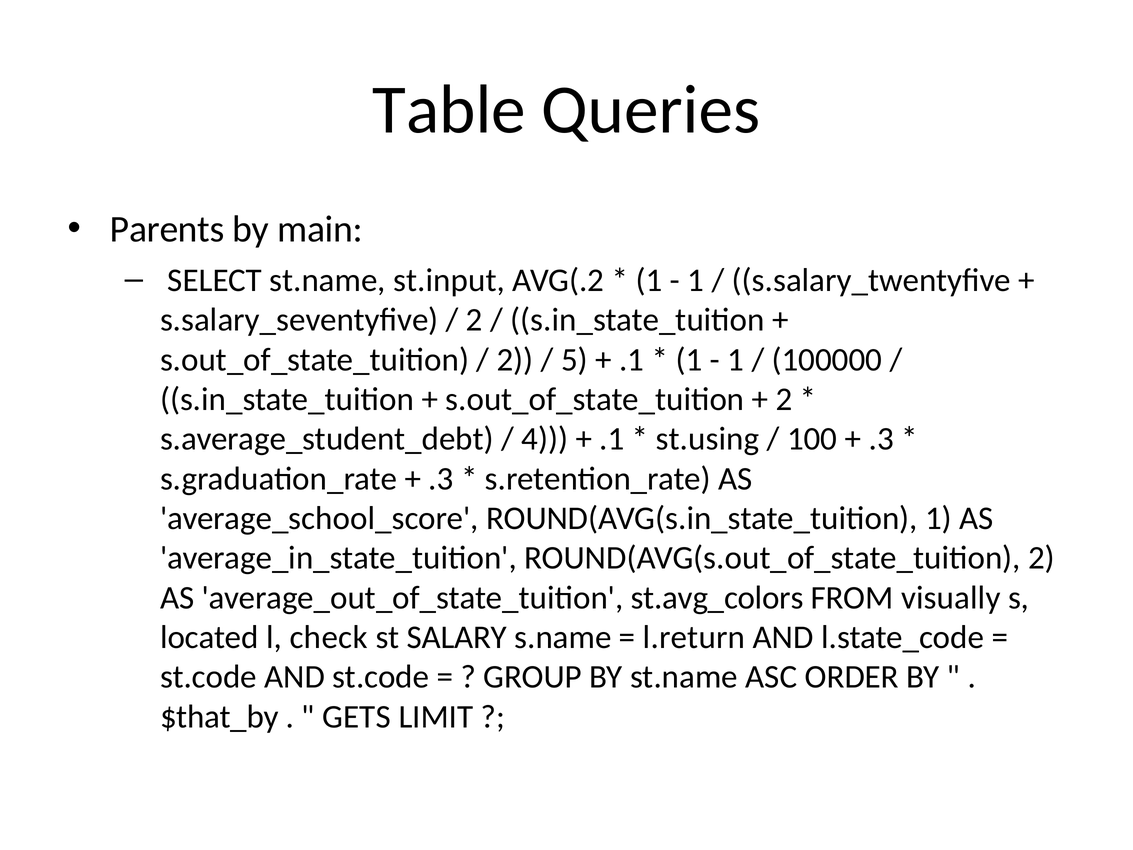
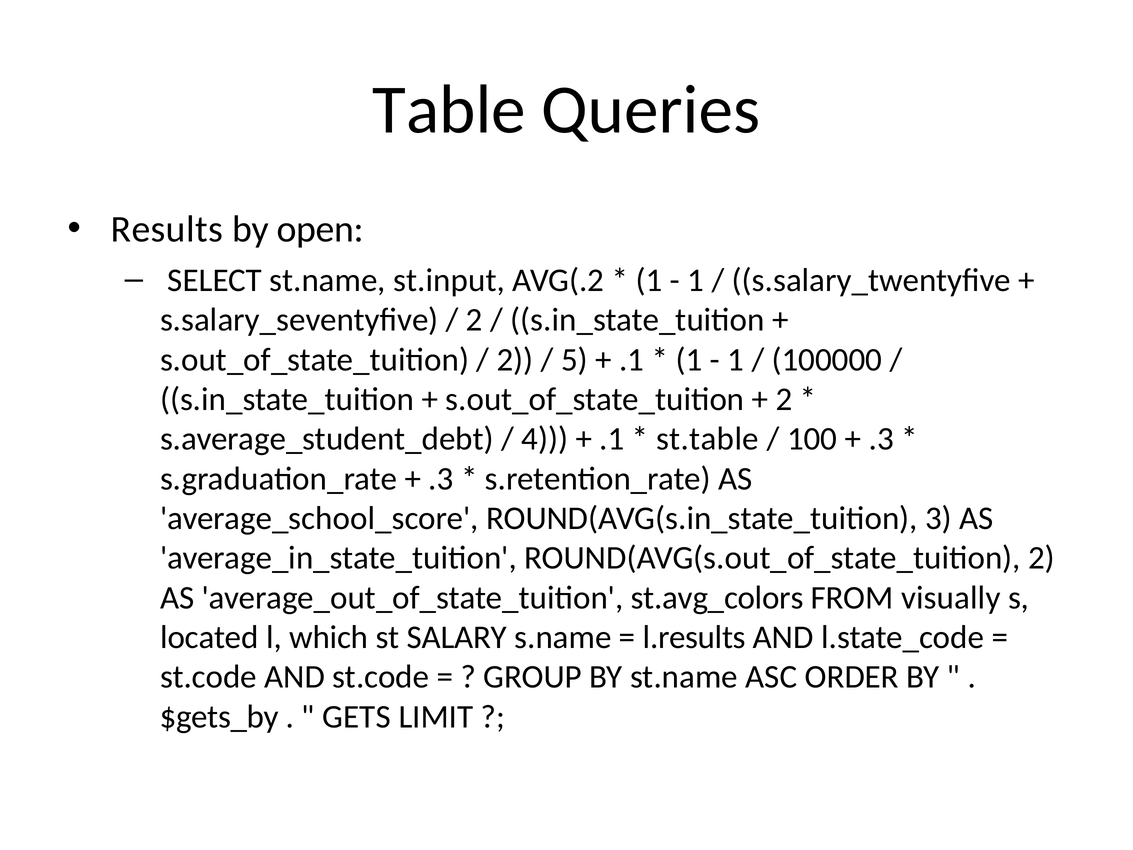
Parents: Parents -> Results (167, 229)
main: main -> open (320, 229)
st.using: st.using -> st.table (707, 439)
ROUND(AVG(s.in_state_tuition 1: 1 -> 3 (938, 518)
check: check -> which (329, 637)
l.return: l.return -> l.results (694, 637)
$that_by: $that_by -> $gets_by (219, 716)
